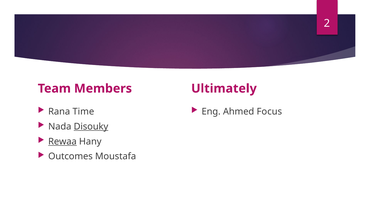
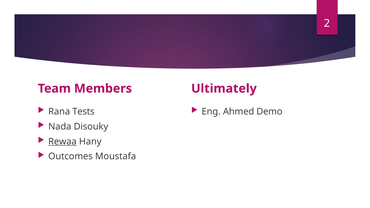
Time: Time -> Tests (83, 112)
Focus: Focus -> Demo (269, 112)
Disouky underline: present -> none (91, 127)
